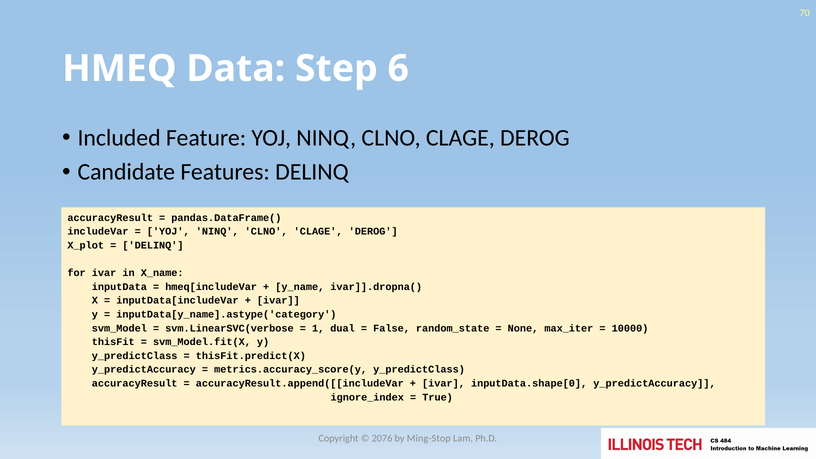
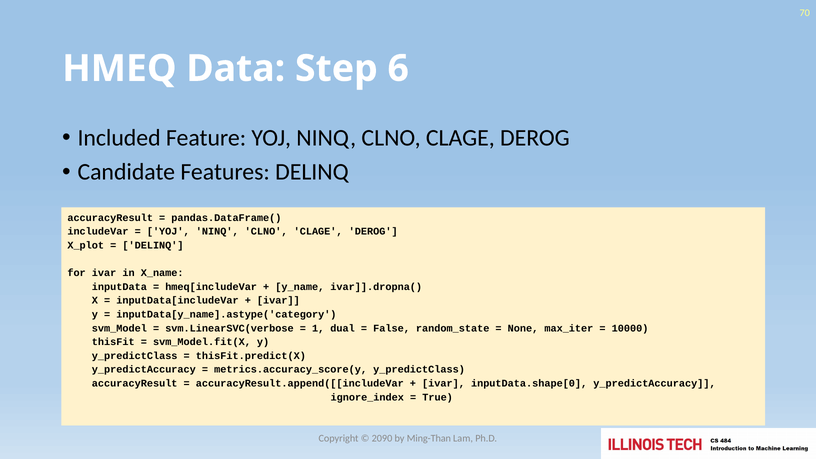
2076: 2076 -> 2090 (382, 438)
Ming-Stop: Ming-Stop -> Ming-Than (429, 438)
